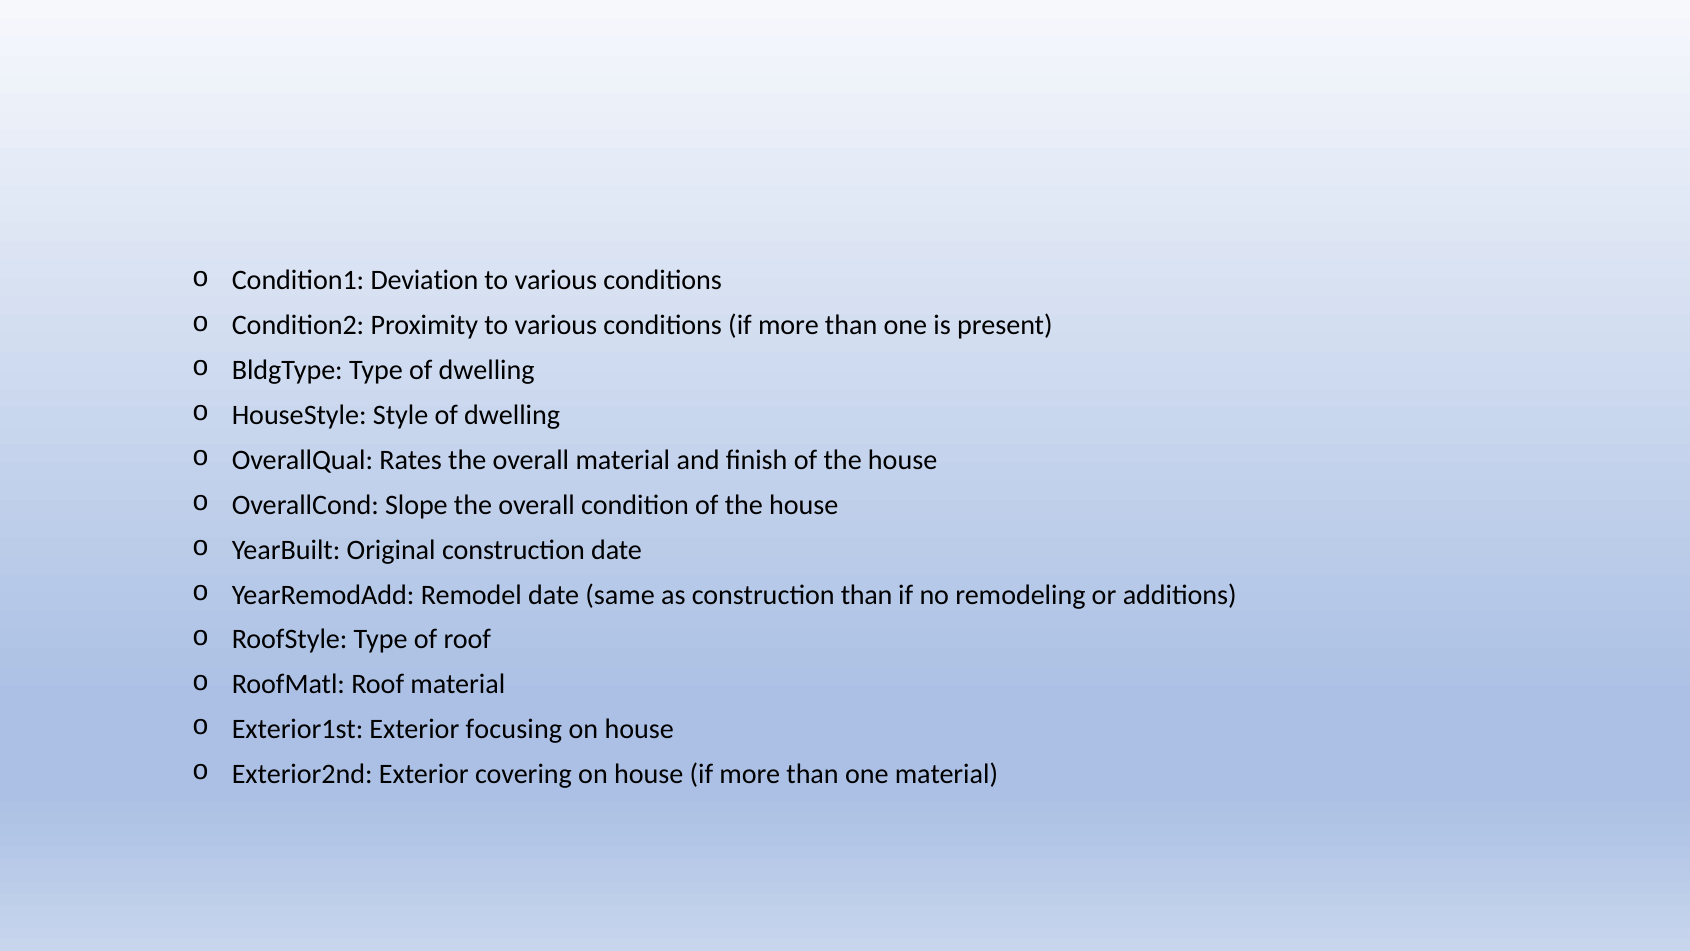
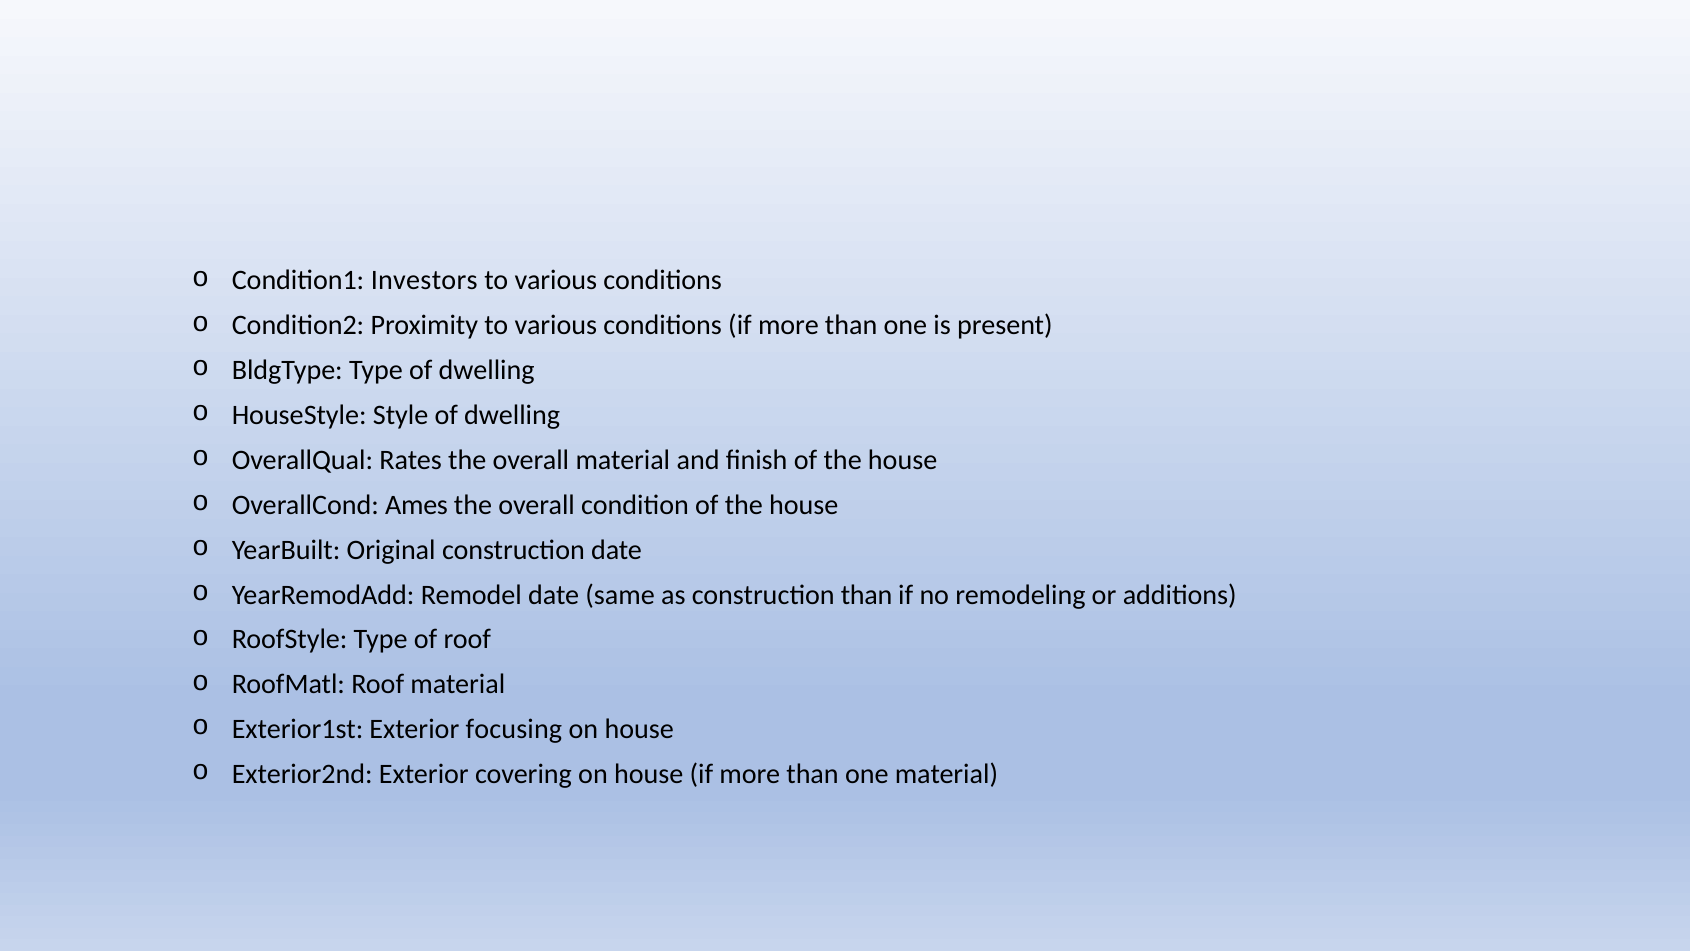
Deviation: Deviation -> Investors (424, 281)
Slope: Slope -> Ames (417, 505)
